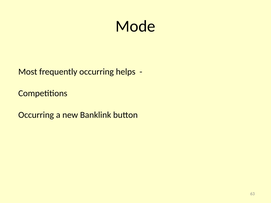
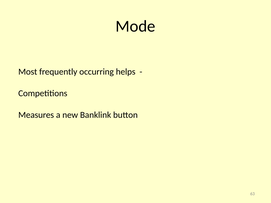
Occurring: Occurring -> Measures (36, 115)
